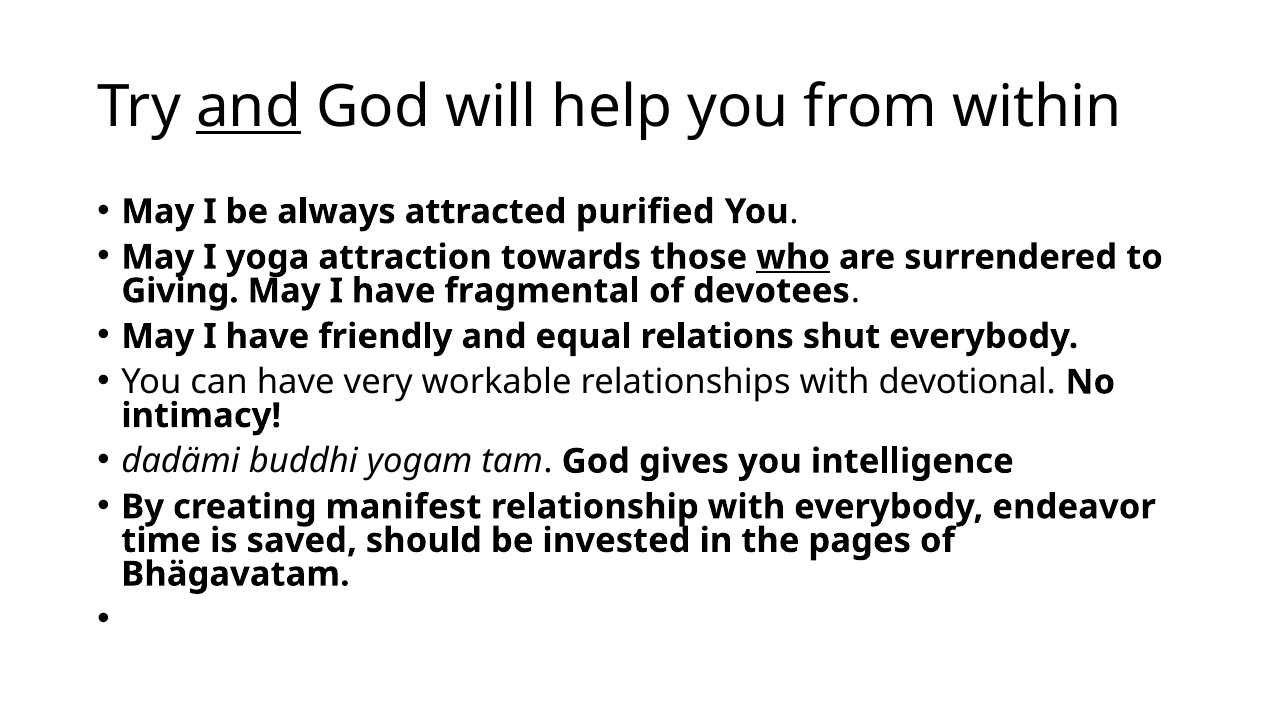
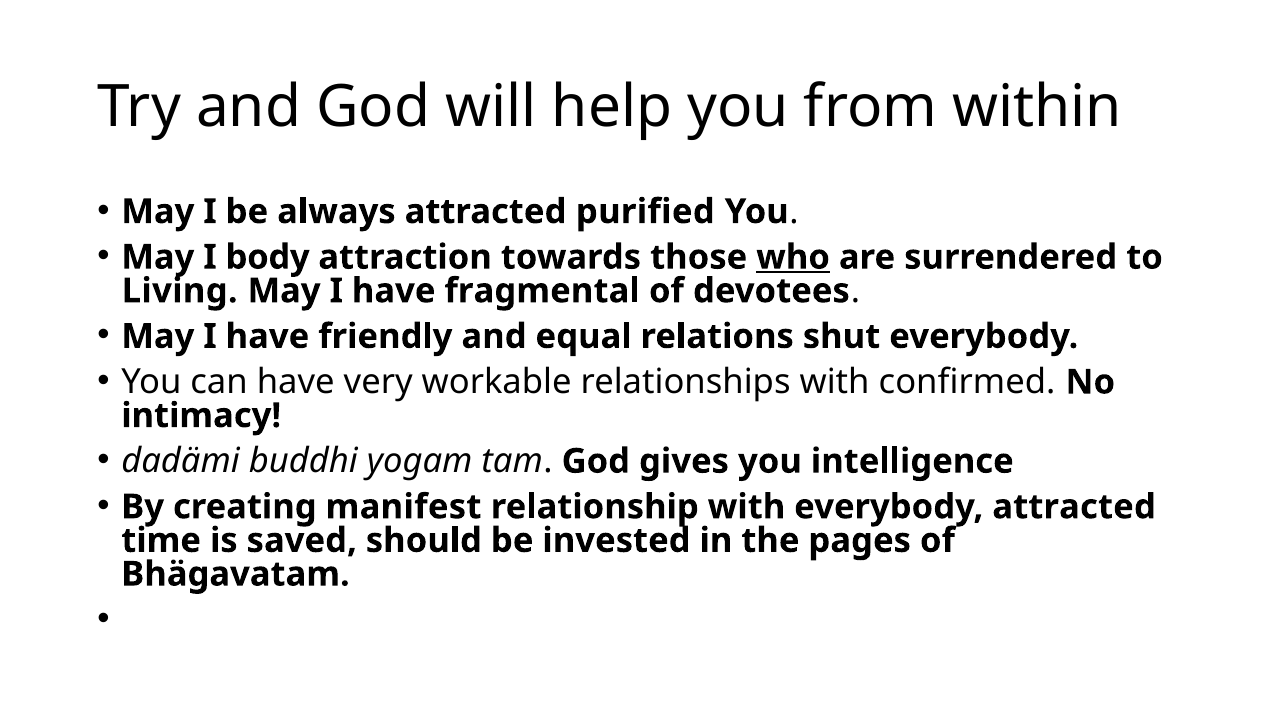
and underline: present -> none (249, 107)
yoga: yoga -> body (268, 257)
Giving: Giving -> Living (180, 291)
devotional: devotional -> confirmed (967, 382)
everybody endeavor: endeavor -> attracted (1074, 506)
